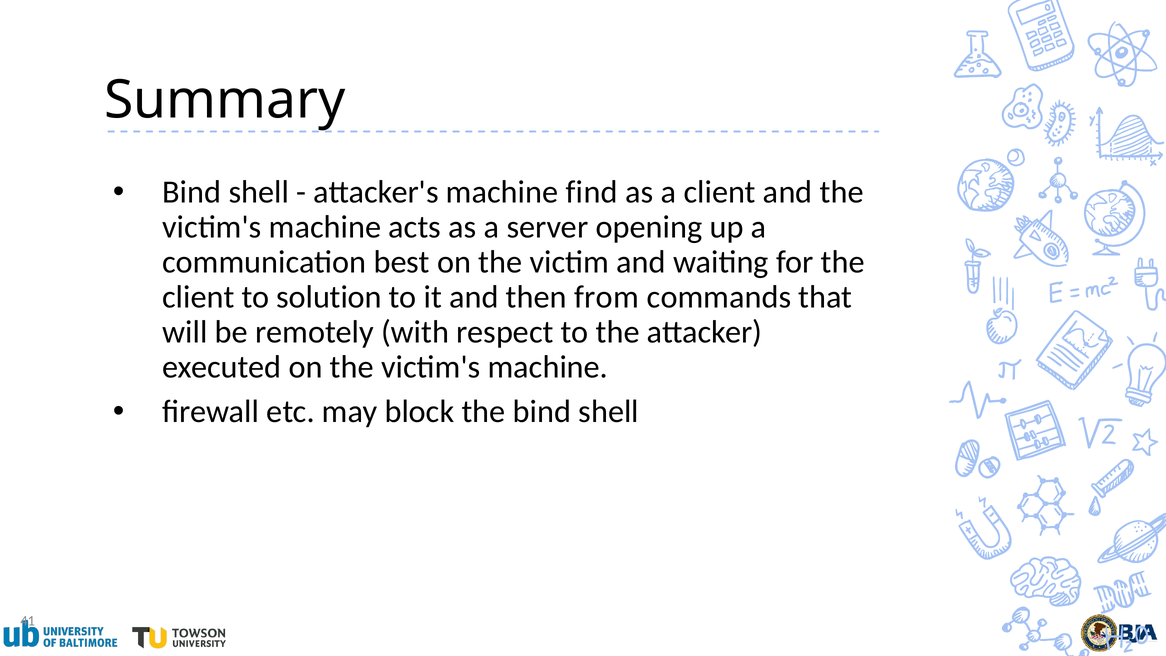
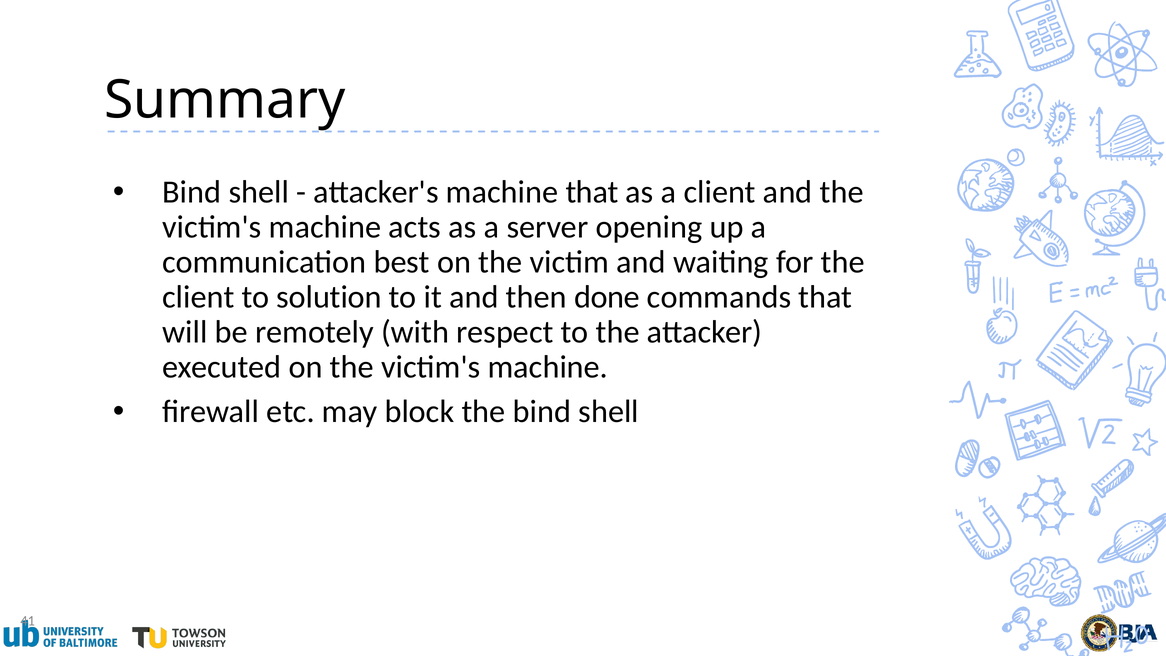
machine find: find -> that (592, 192)
from: from -> done (607, 297)
